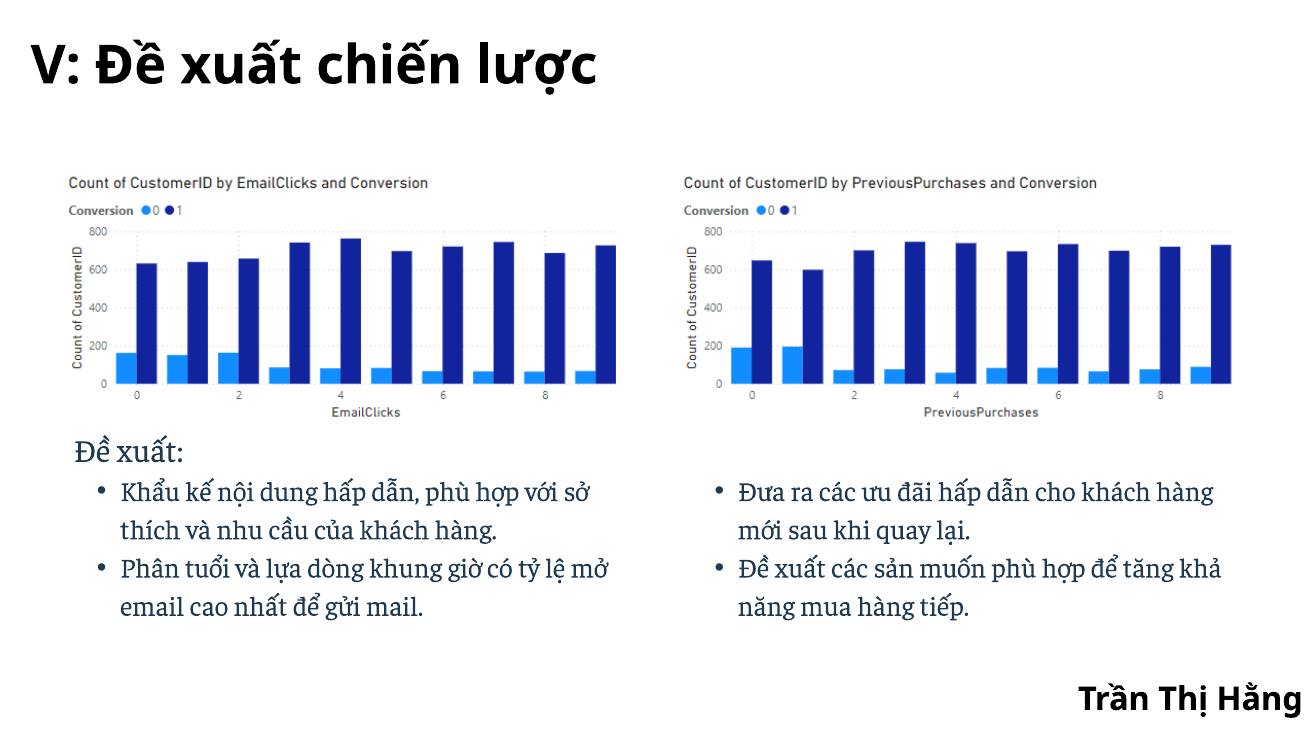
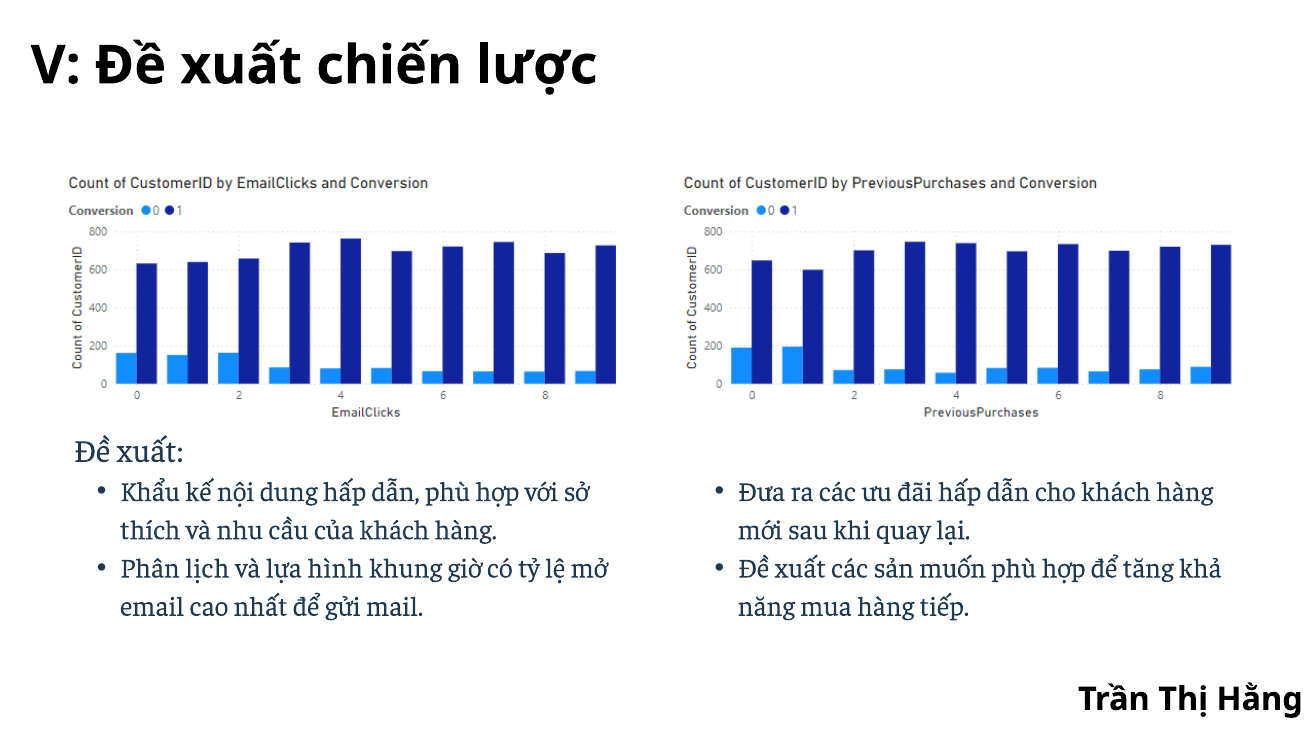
tuổi: tuổi -> lịch (207, 568)
dòng: dòng -> hình (335, 568)
